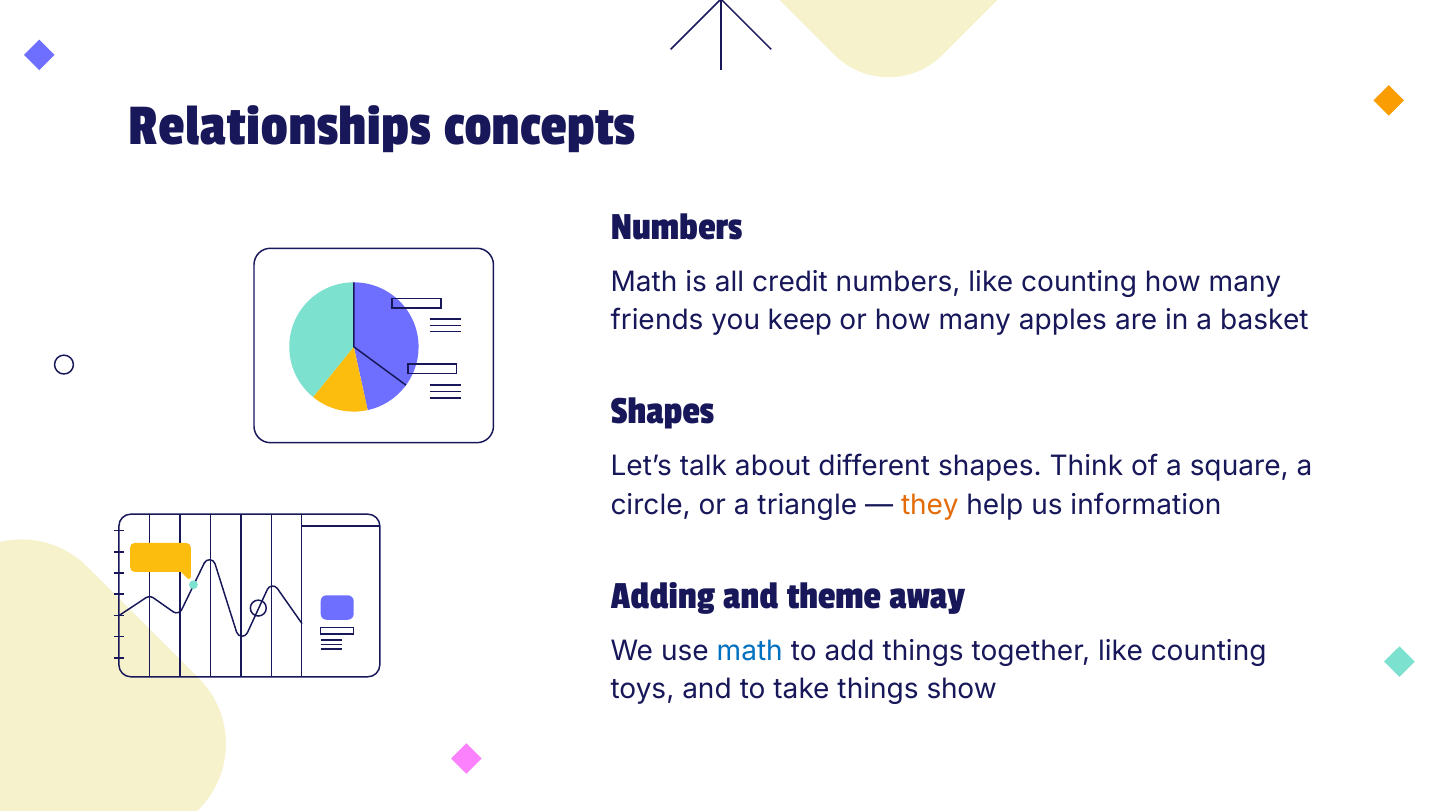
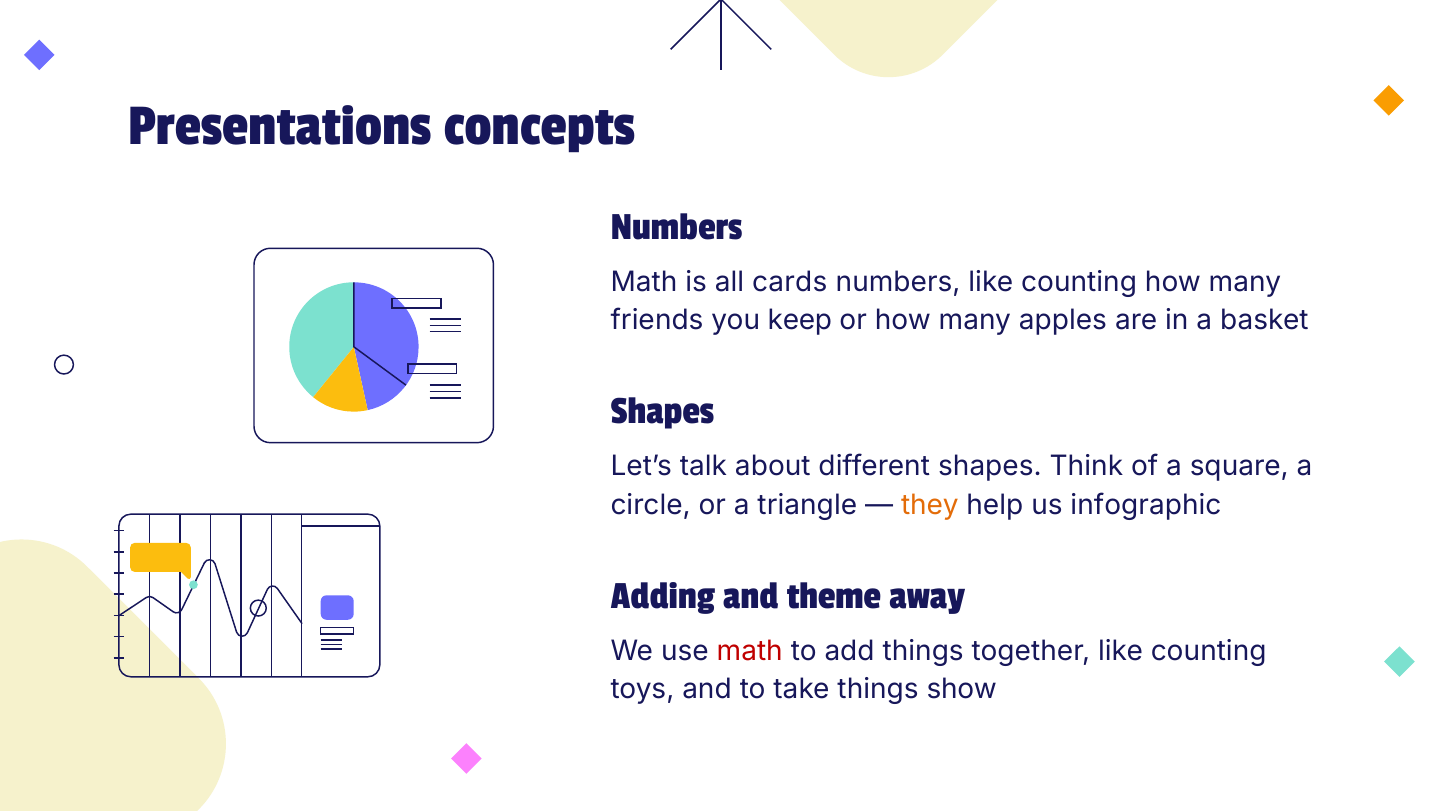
Relationships: Relationships -> Presentations (279, 125)
credit: credit -> cards (790, 282)
information: information -> infographic (1146, 505)
math colour: blue -> red (750, 651)
